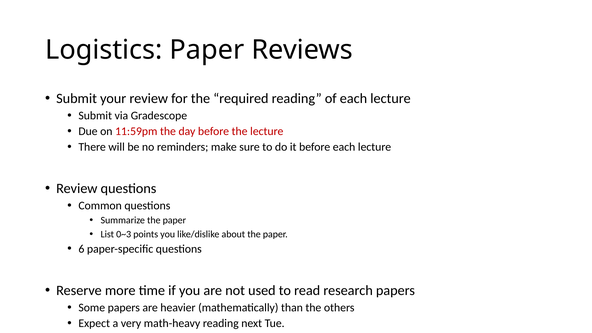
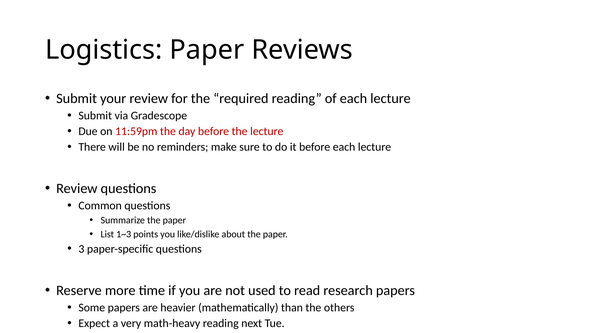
0~3: 0~3 -> 1~3 (124, 234)
6: 6 -> 3 (81, 249)
